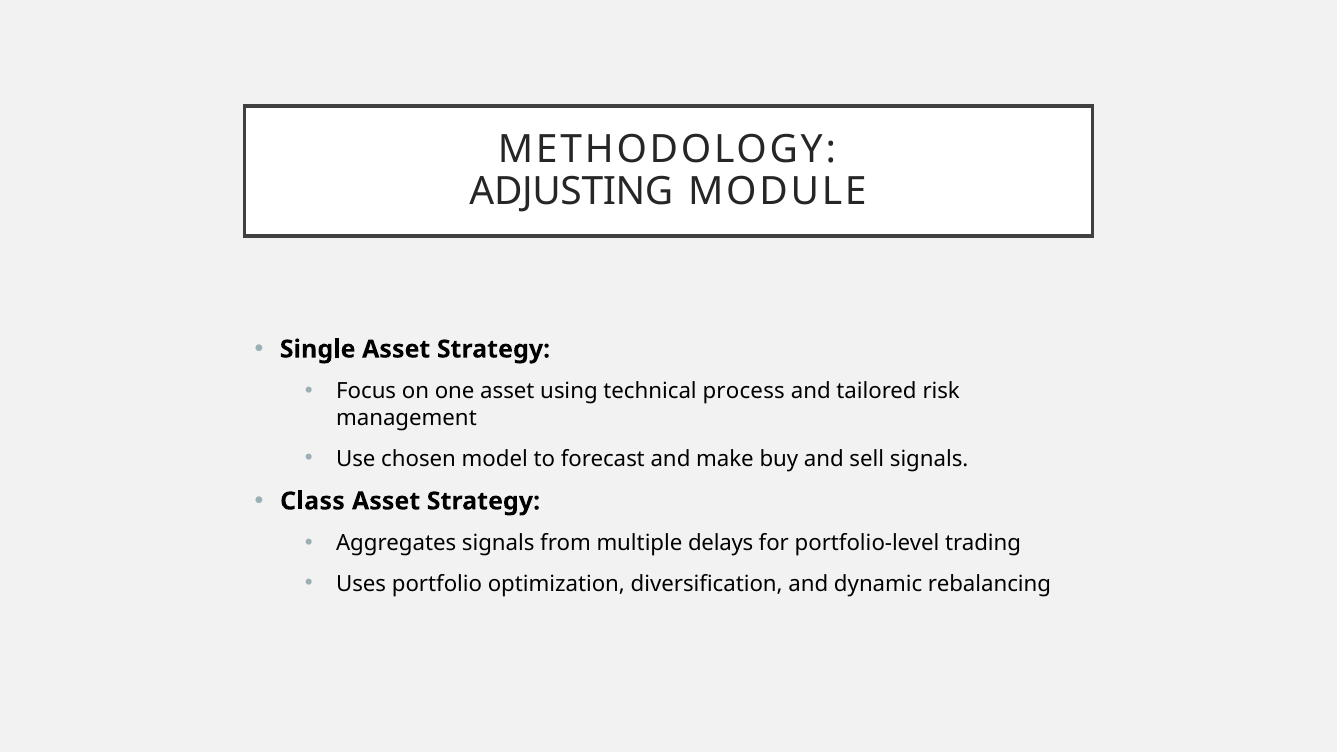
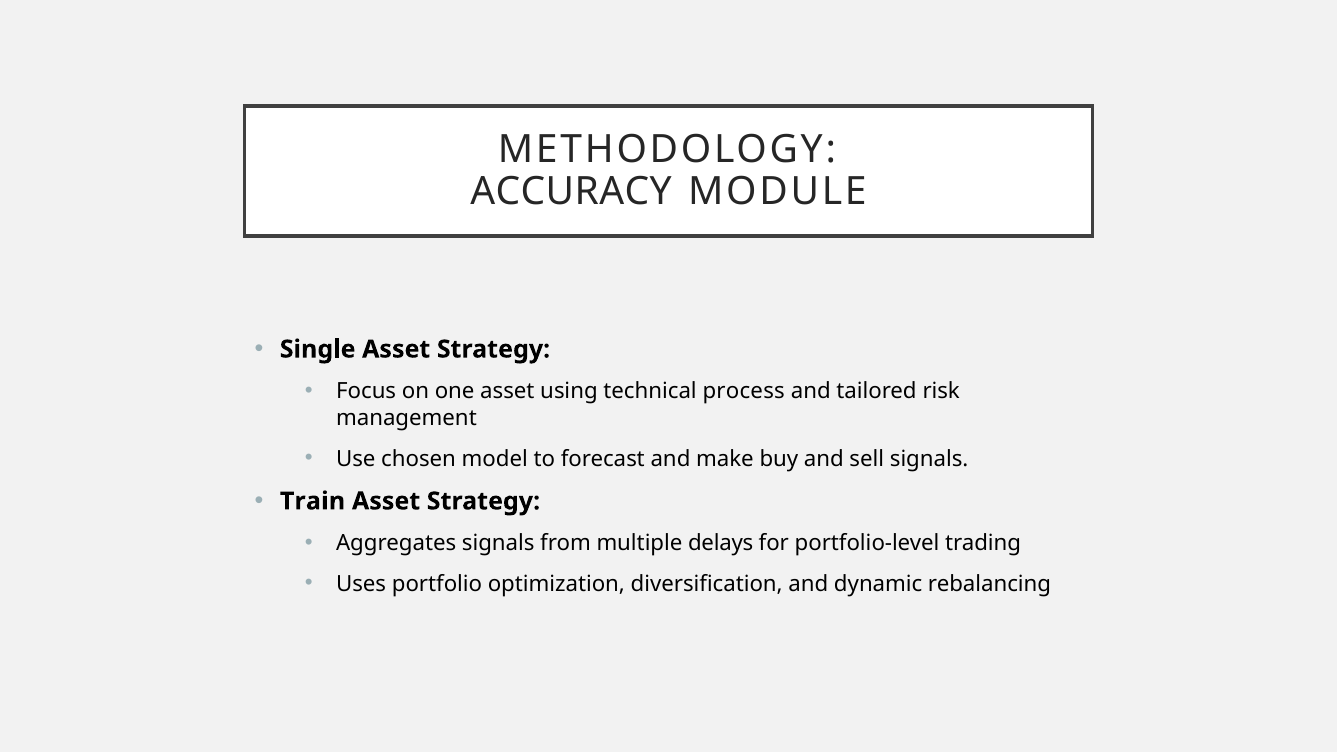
ADJUSTING: ADJUSTING -> ACCURACY (571, 192)
Class: Class -> Train (312, 501)
